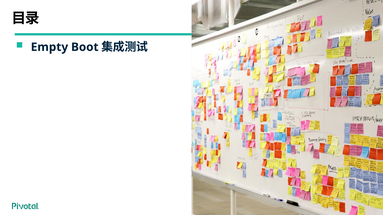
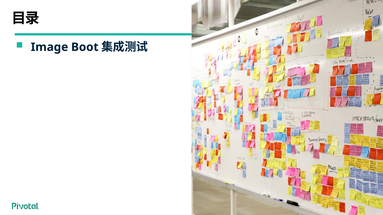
Empty: Empty -> Image (49, 47)
